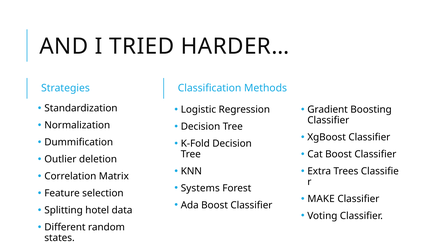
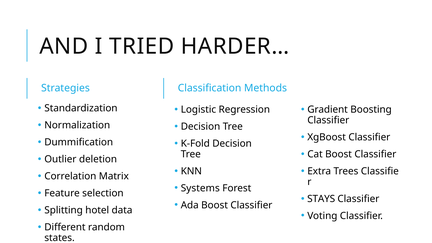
MAKE: MAKE -> STAYS (321, 199)
